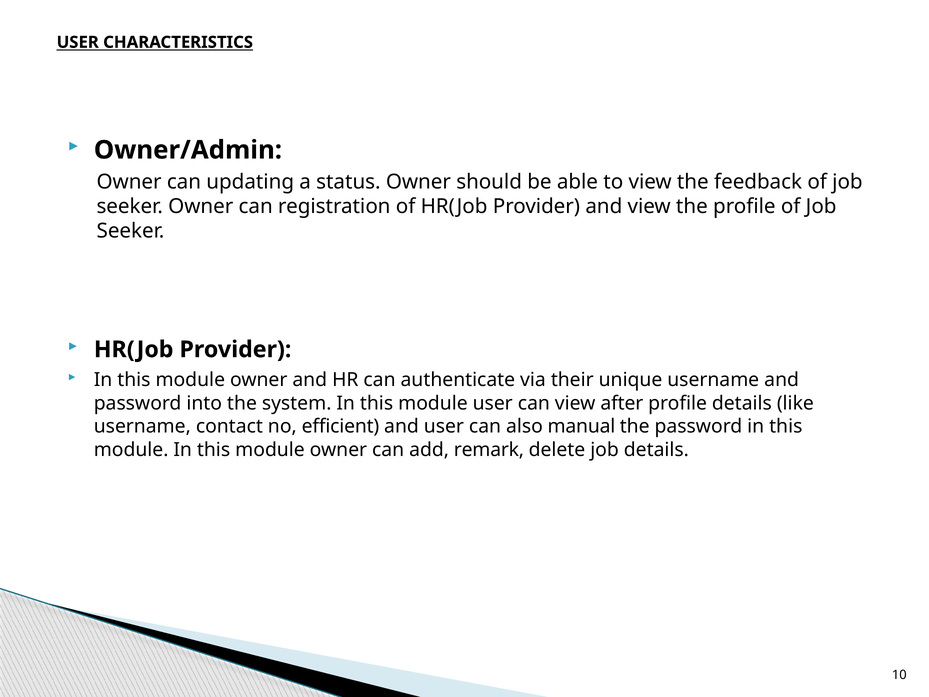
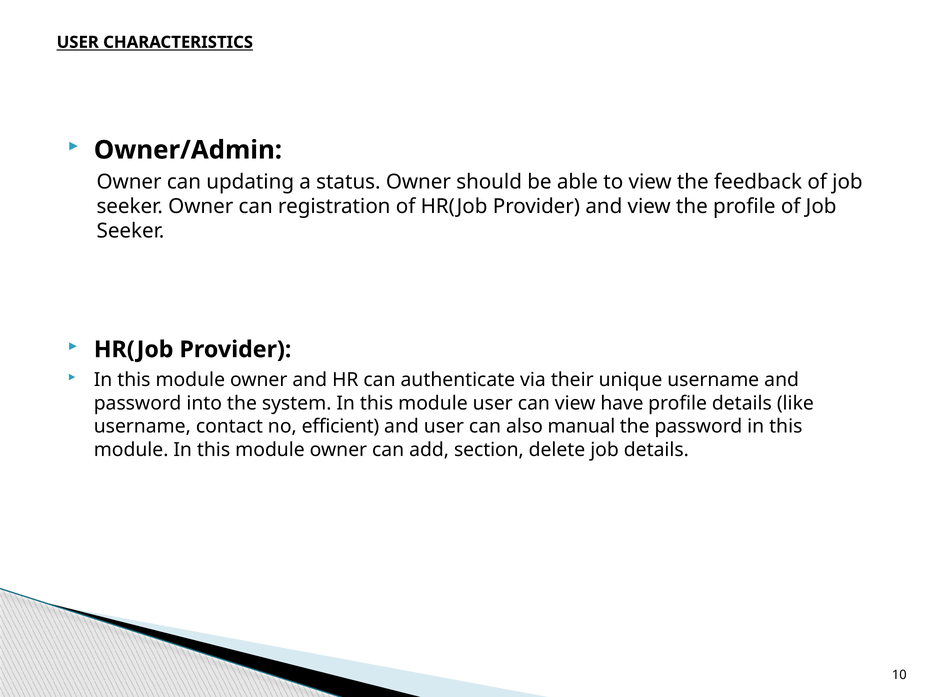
after: after -> have (622, 403)
remark: remark -> section (489, 450)
